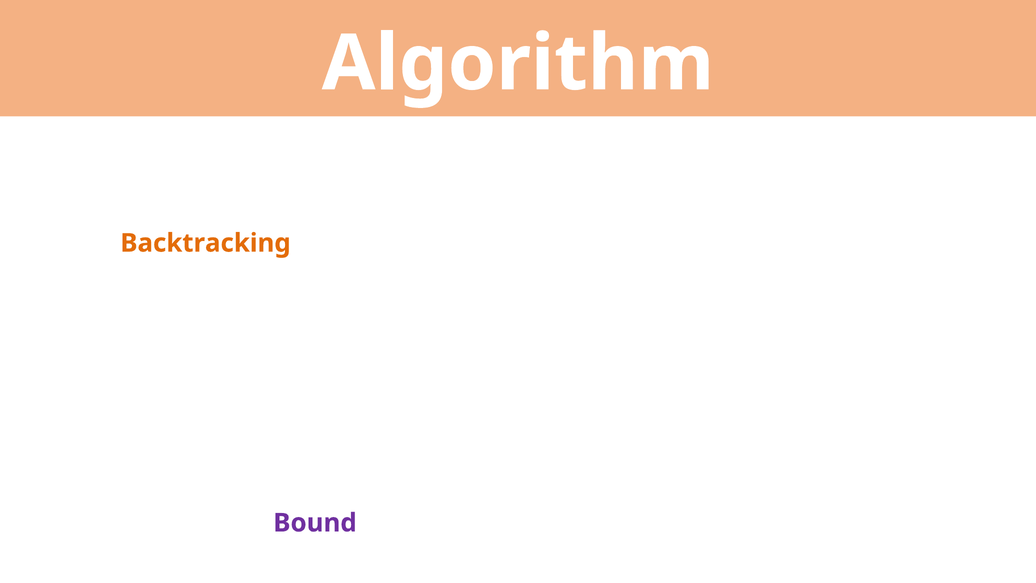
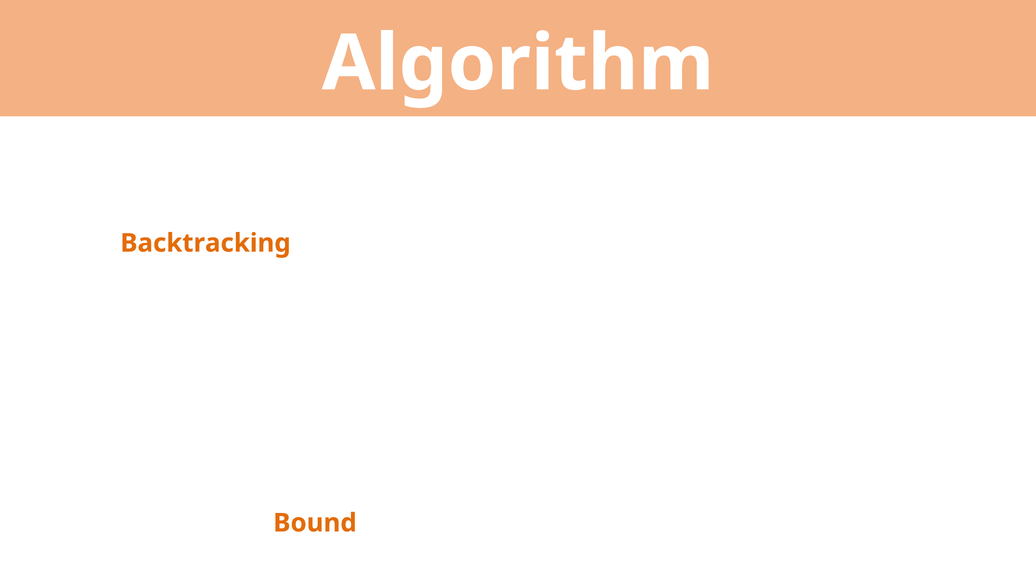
Bound colour: purple -> orange (315, 523)
